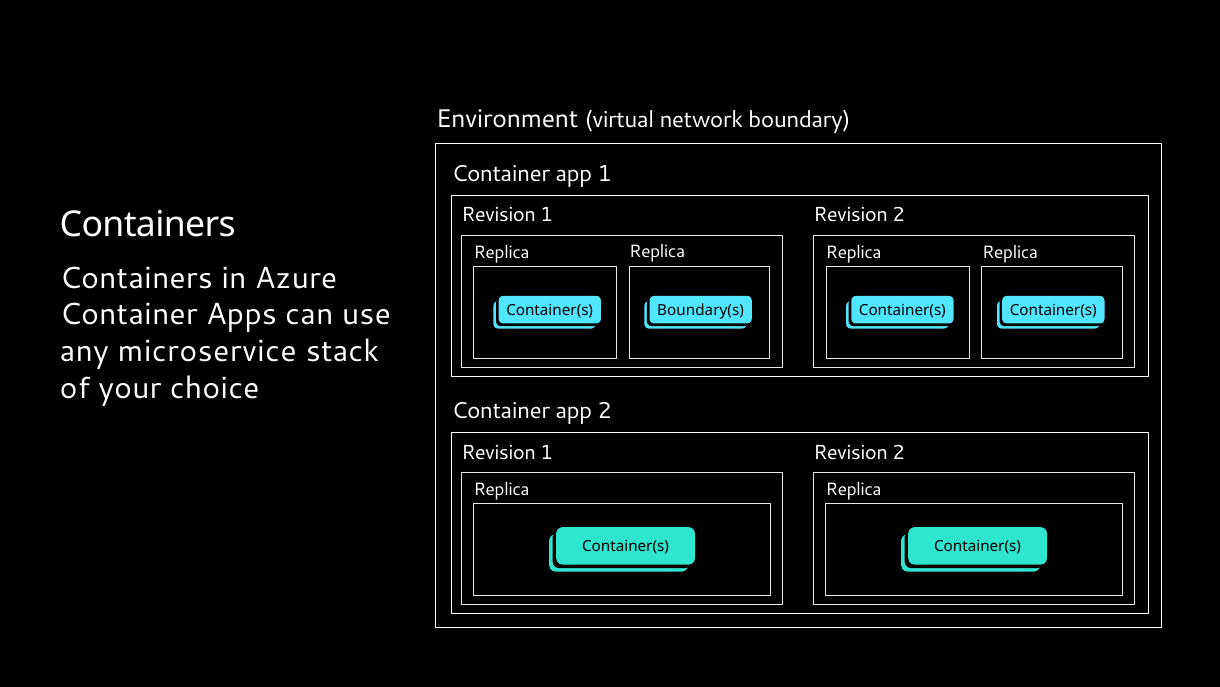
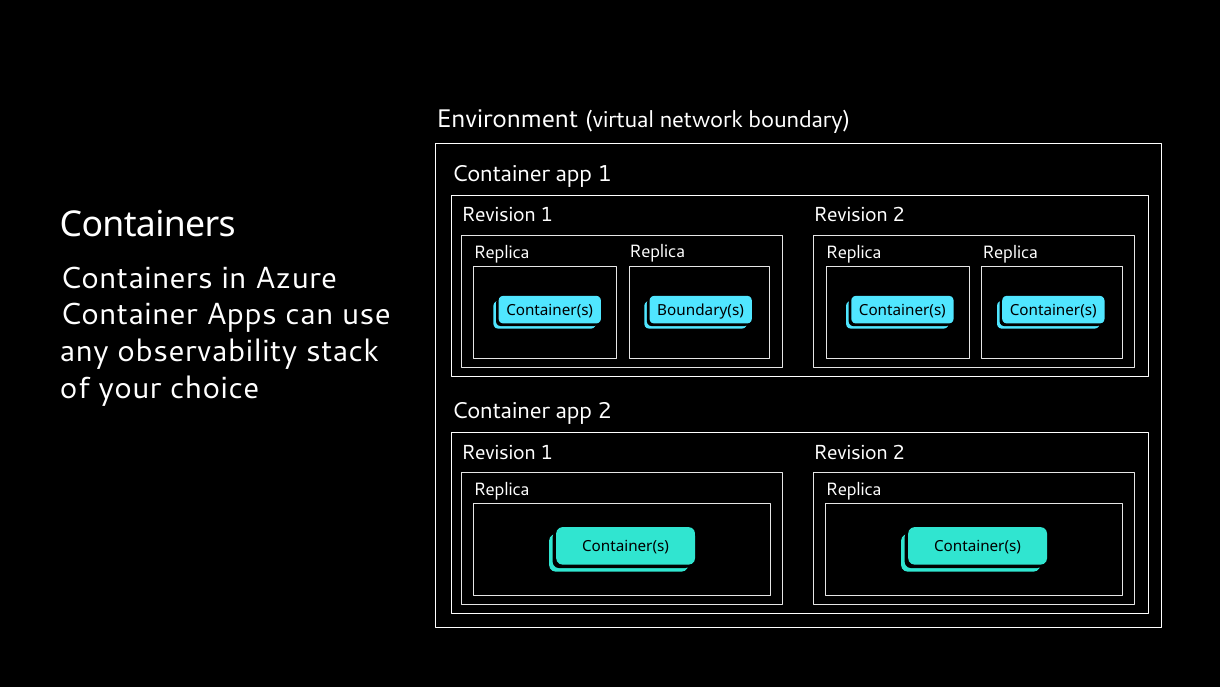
microservice: microservice -> observability (207, 351)
